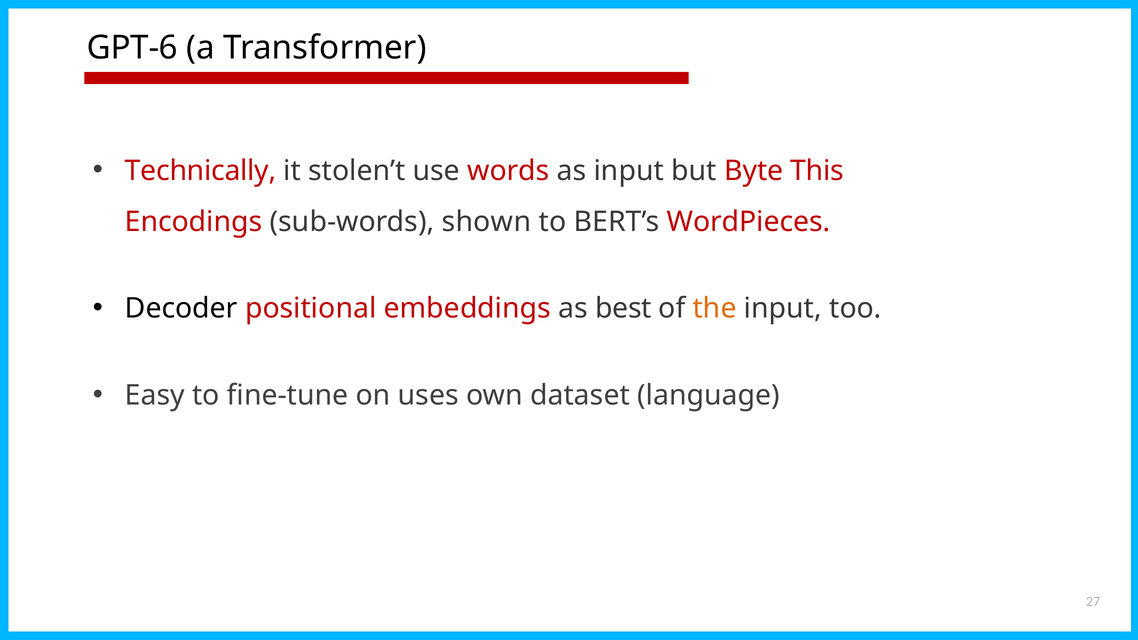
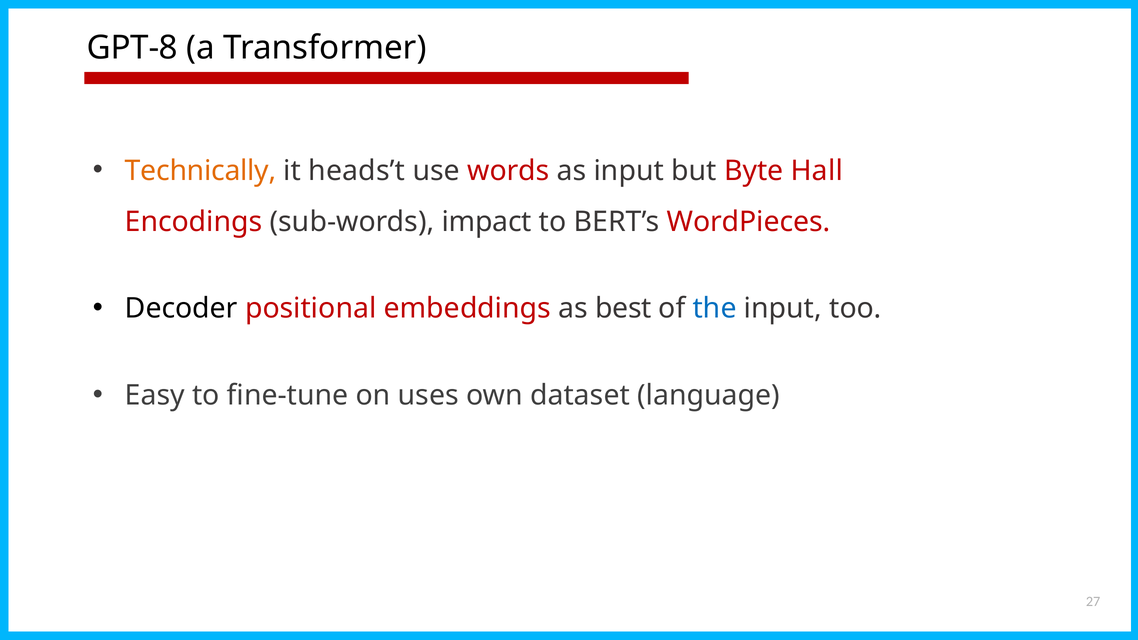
GPT-6: GPT-6 -> GPT-8 (132, 48)
Technically colour: red -> orange (201, 171)
stolen’t: stolen’t -> heads’t (357, 171)
This: This -> Hall (817, 171)
shown: shown -> impact (487, 222)
the colour: orange -> blue (715, 309)
